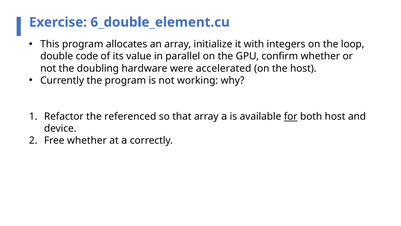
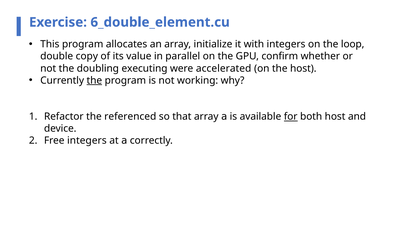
code: code -> copy (87, 56)
hardware: hardware -> executing (144, 68)
the underline: none -> present (94, 80)
Free whether: whether -> integers (87, 140)
